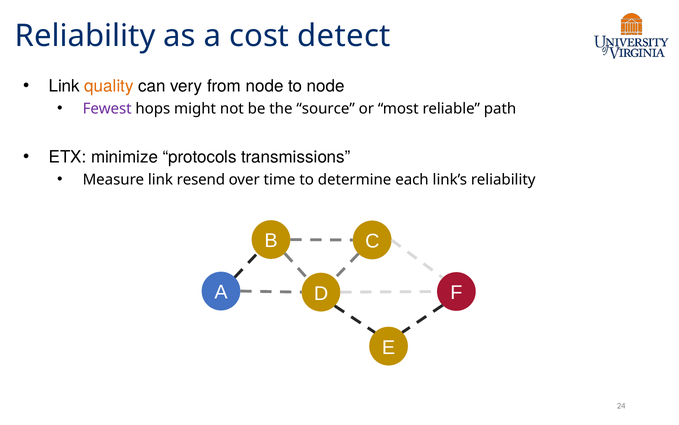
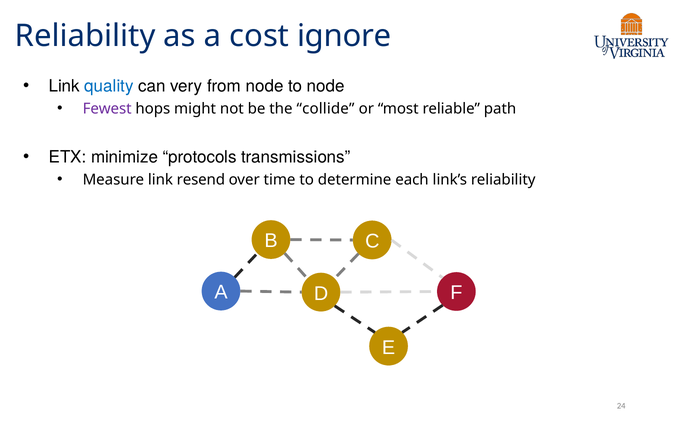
detect: detect -> ignore (344, 36)
quality colour: orange -> blue (109, 86)
source: source -> collide (326, 109)
